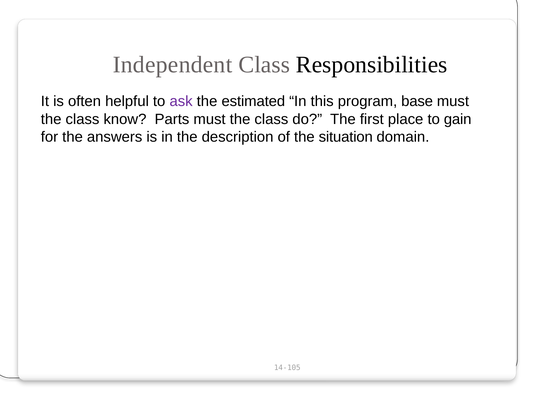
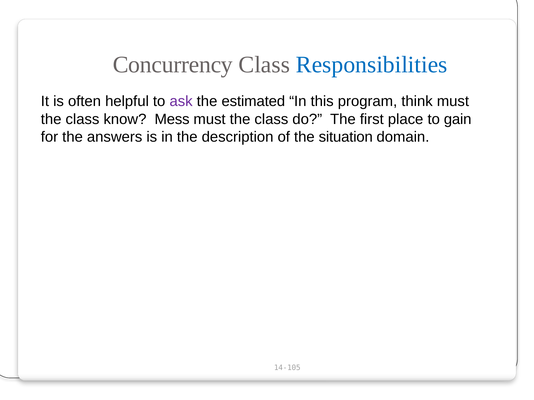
Independent: Independent -> Concurrency (173, 65)
Responsibilities colour: black -> blue (372, 65)
base: base -> think (417, 102)
Parts: Parts -> Mess (172, 119)
